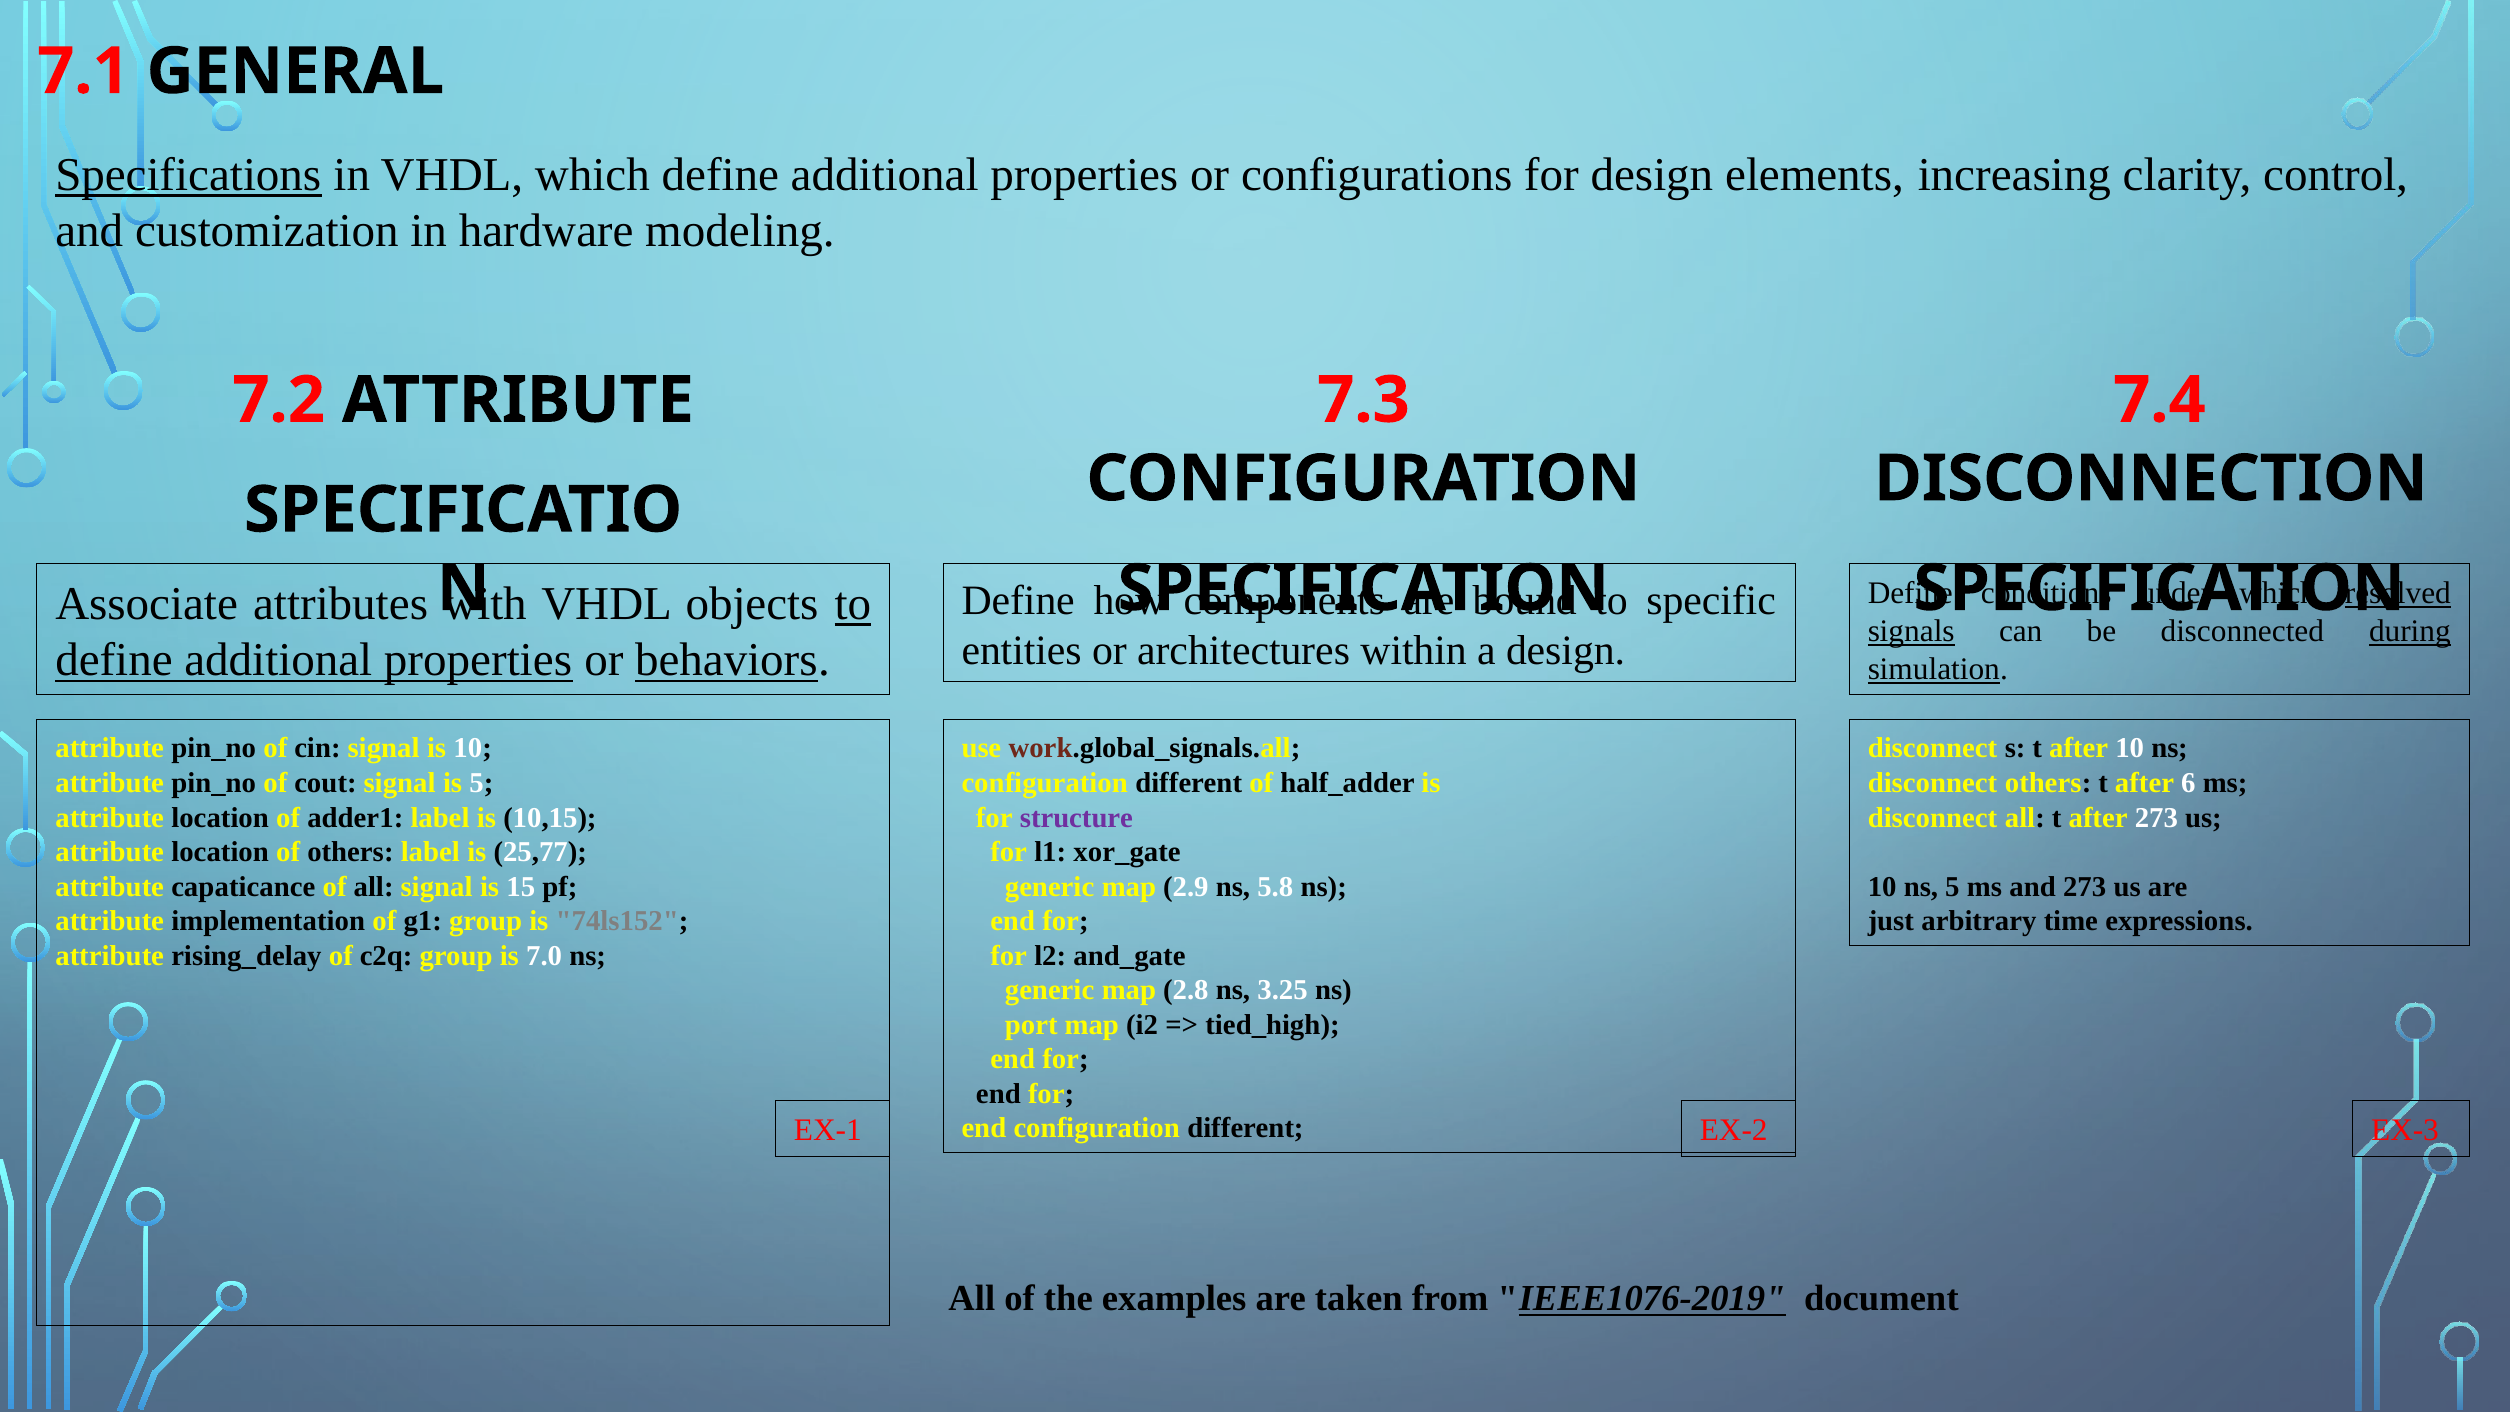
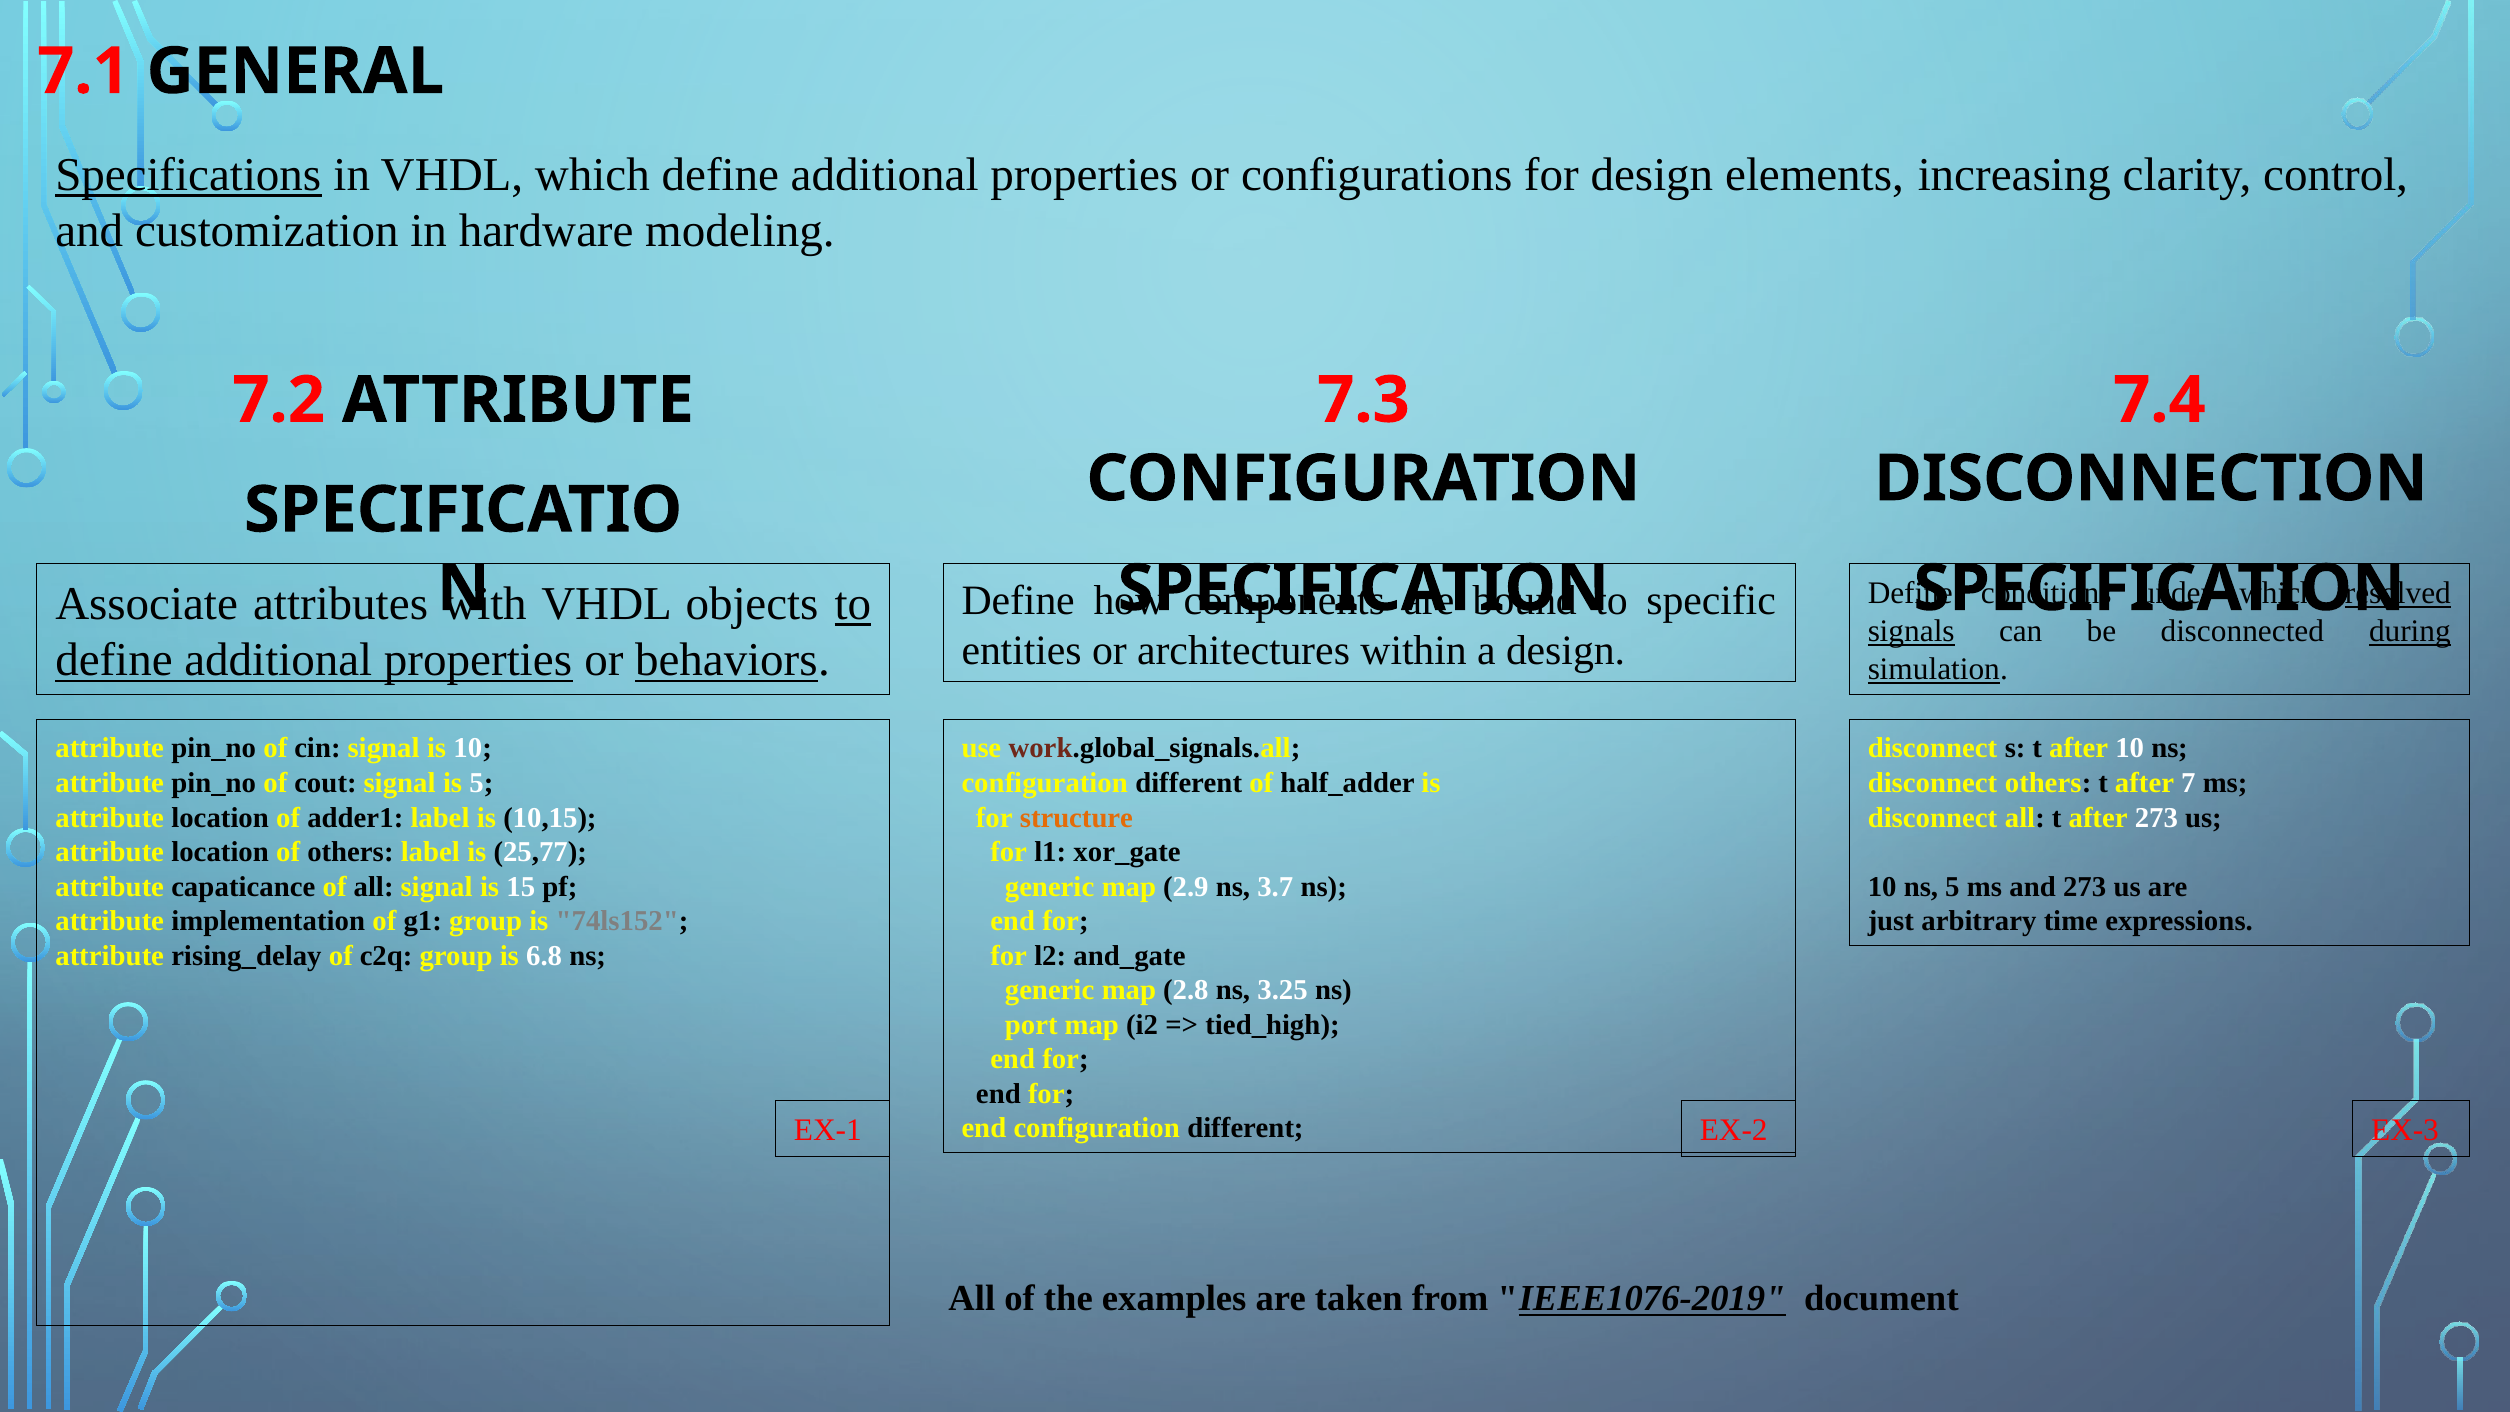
6: 6 -> 7 (2188, 783)
structure colour: purple -> orange (1076, 817)
5.8: 5.8 -> 3.7 (1275, 887)
7.0: 7.0 -> 6.8 (544, 956)
